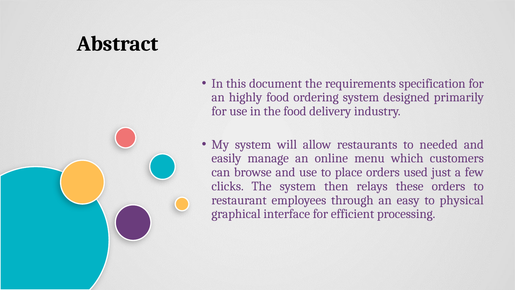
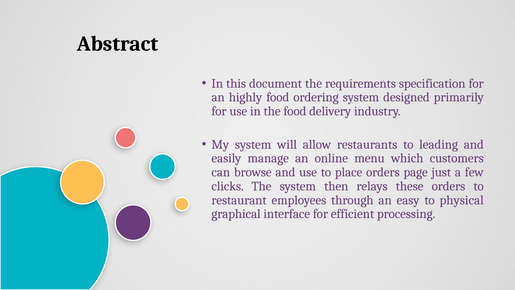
needed: needed -> leading (439, 144)
used: used -> page (416, 172)
